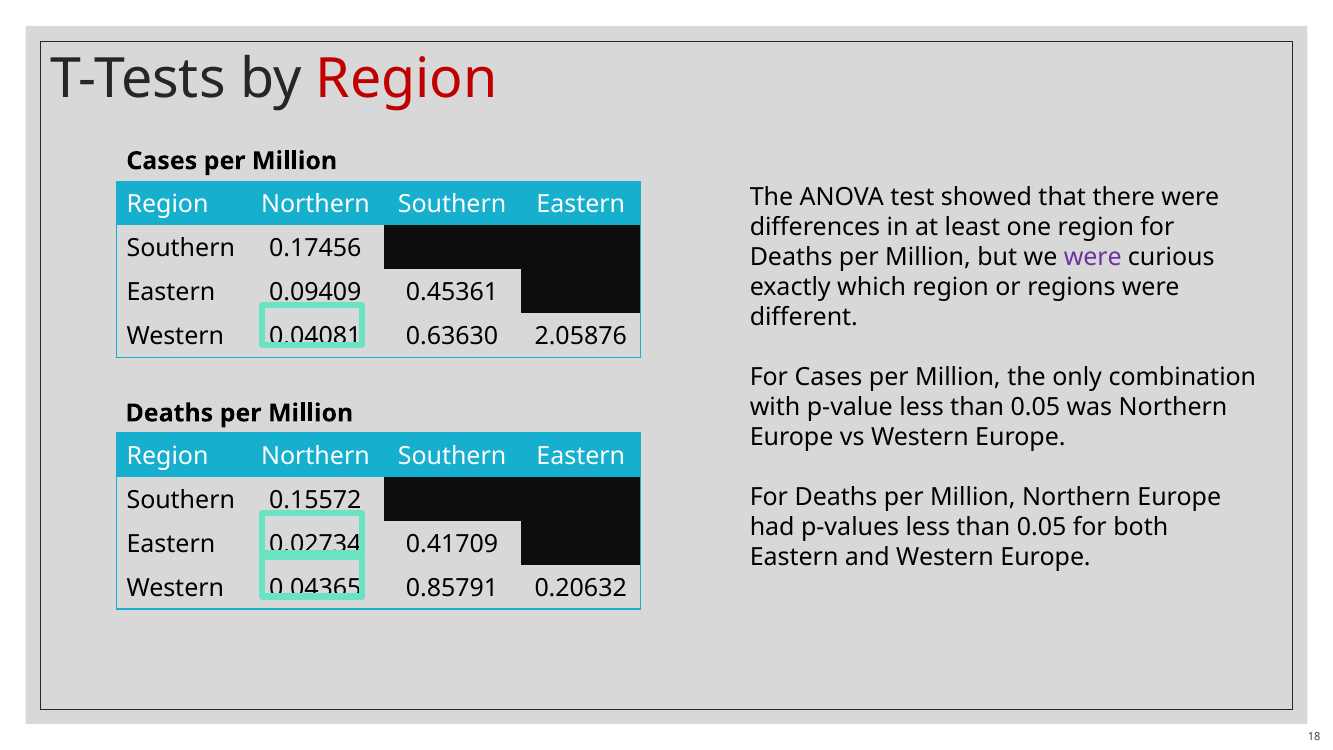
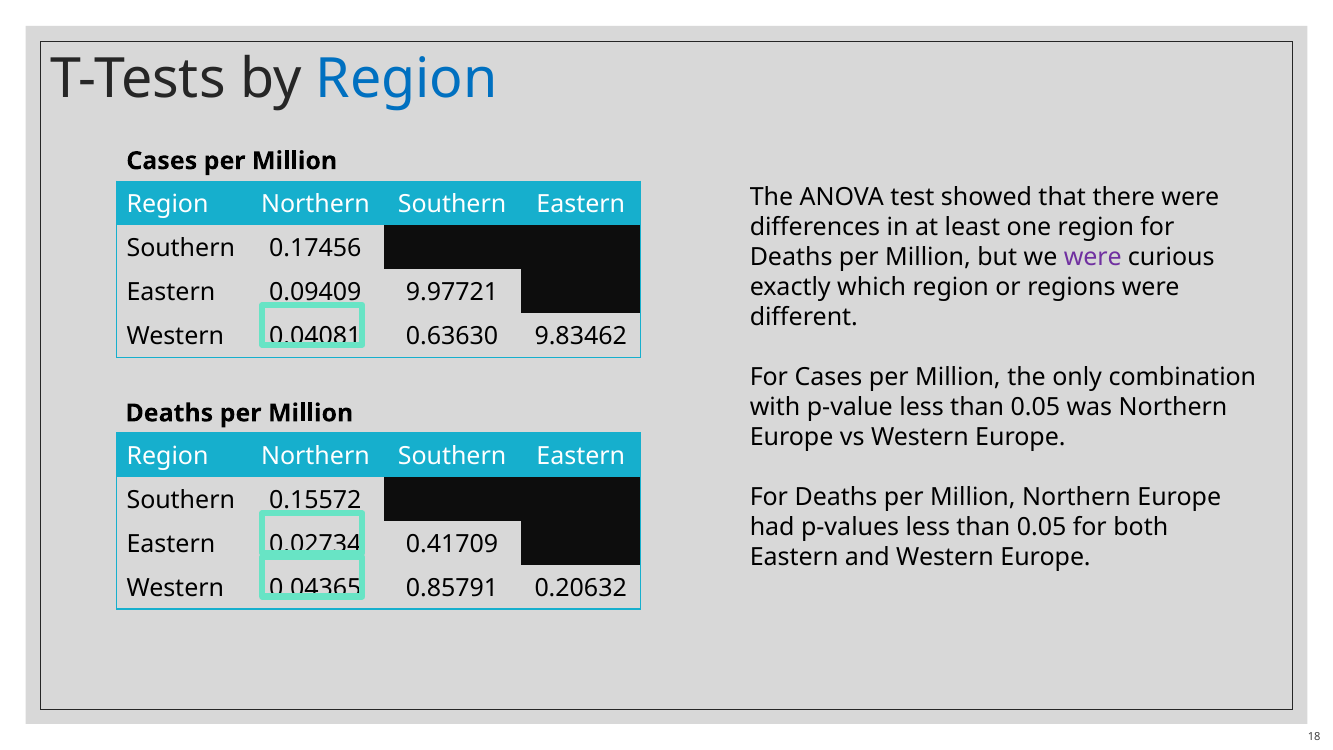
Region colour: red -> blue (407, 80)
0.45361: 0.45361 -> 9.97721 (452, 293)
2.05876: 2.05876 -> 9.83462 (581, 337)
